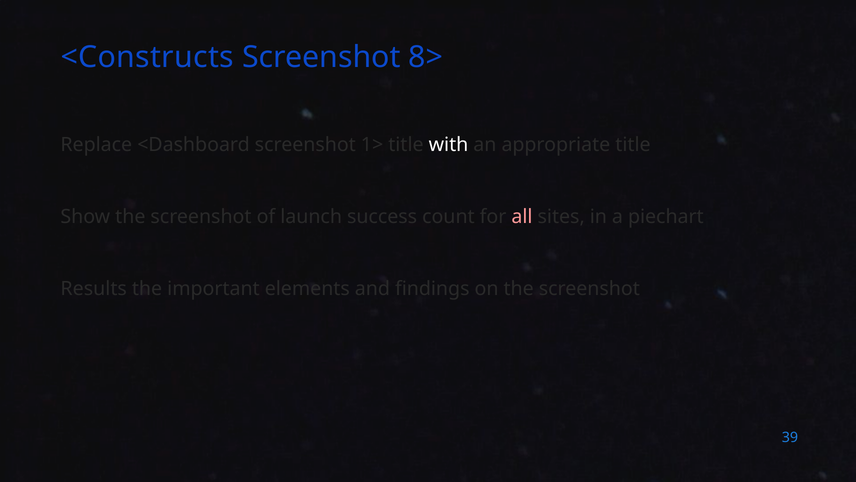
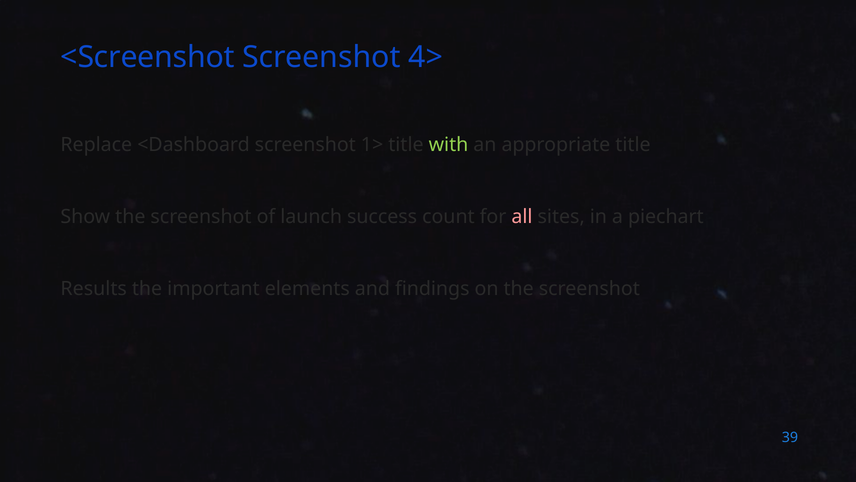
<Constructs: <Constructs -> <Screenshot (148, 57)
8>: 8> -> 4> (426, 57)
with colour: white -> light green (449, 144)
